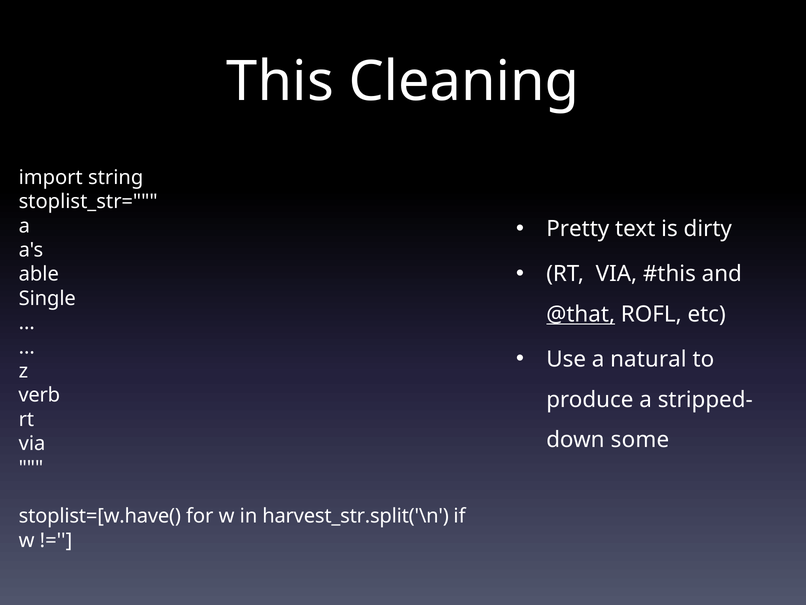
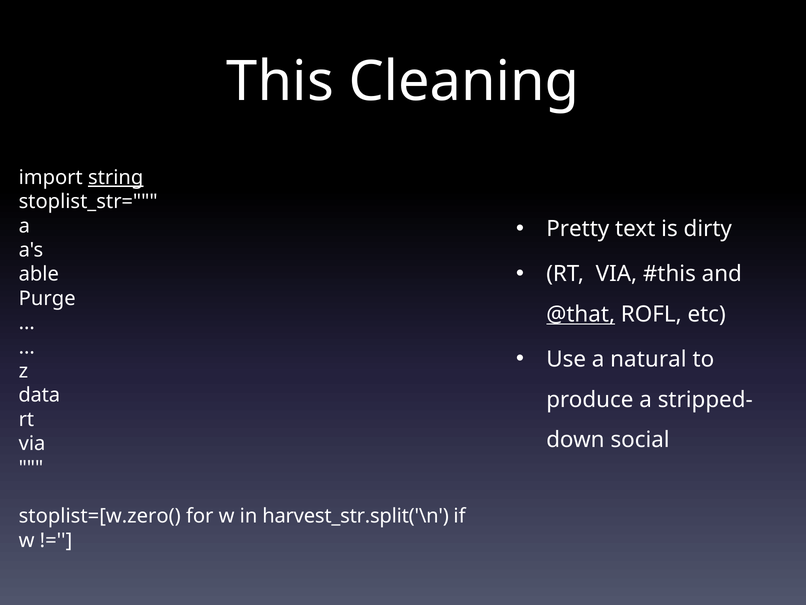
string underline: none -> present (116, 177)
Single: Single -> Purge (47, 298)
verb: verb -> data (39, 395)
some: some -> social (640, 440)
stoplist=[w.have(: stoplist=[w.have( -> stoplist=[w.zero( (100, 516)
